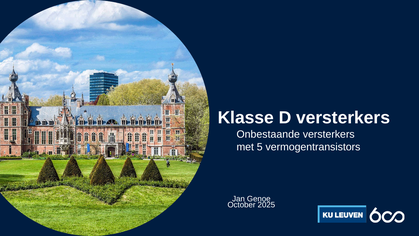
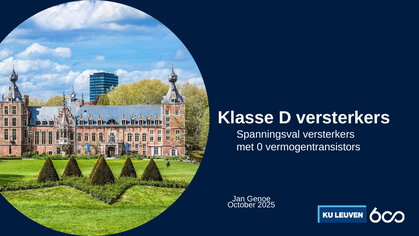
Onbestaande: Onbestaande -> Spanningsval (268, 134)
5: 5 -> 0 (260, 147)
